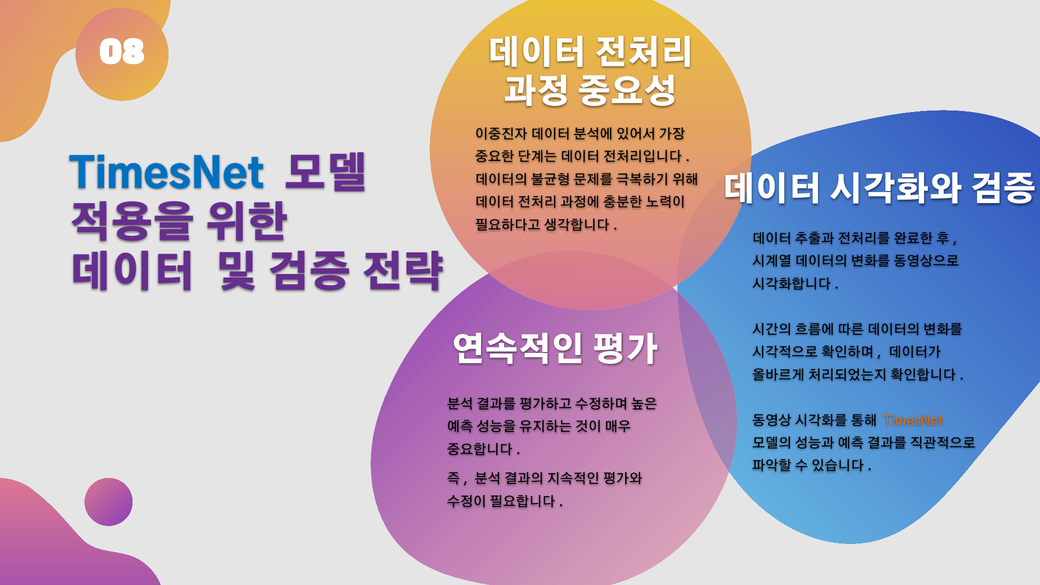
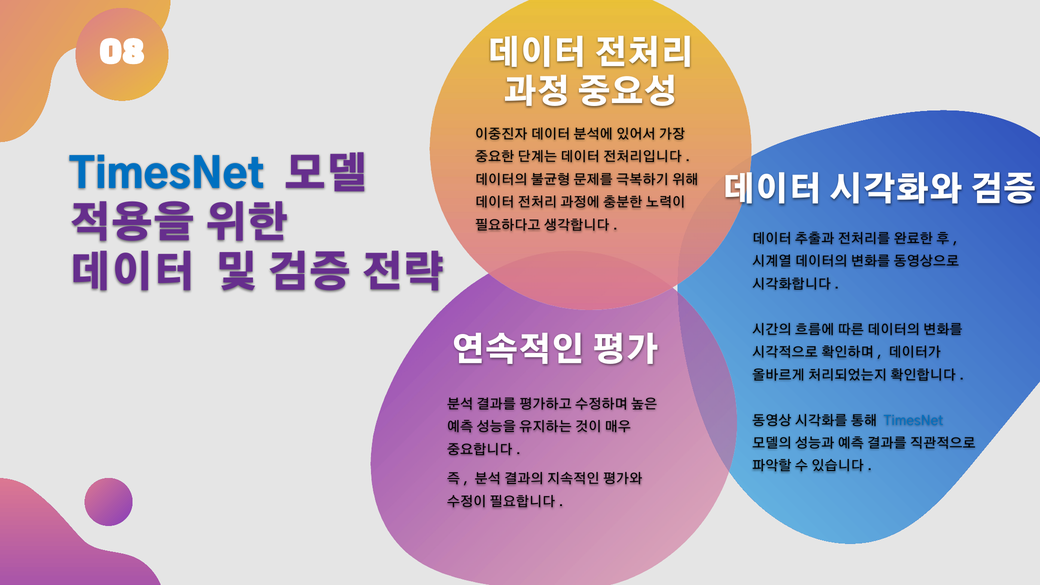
TimesNet colour: orange -> blue (913, 421)
